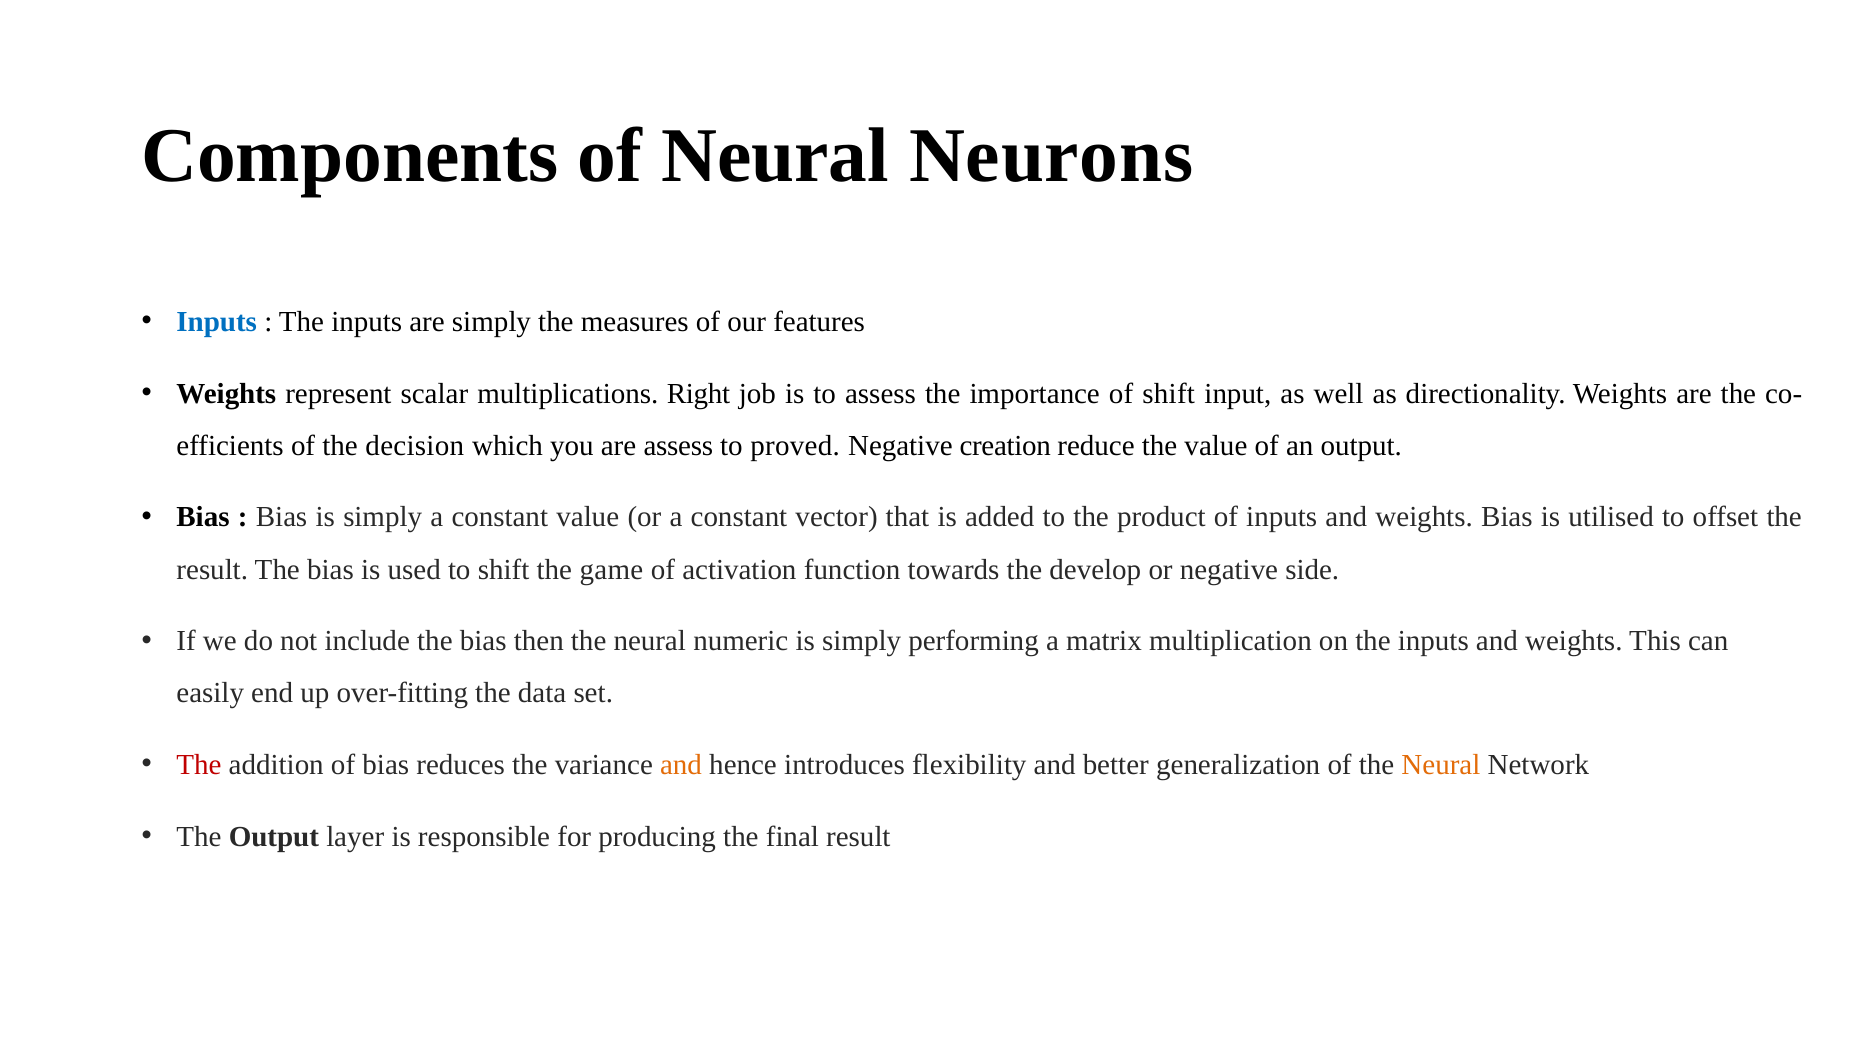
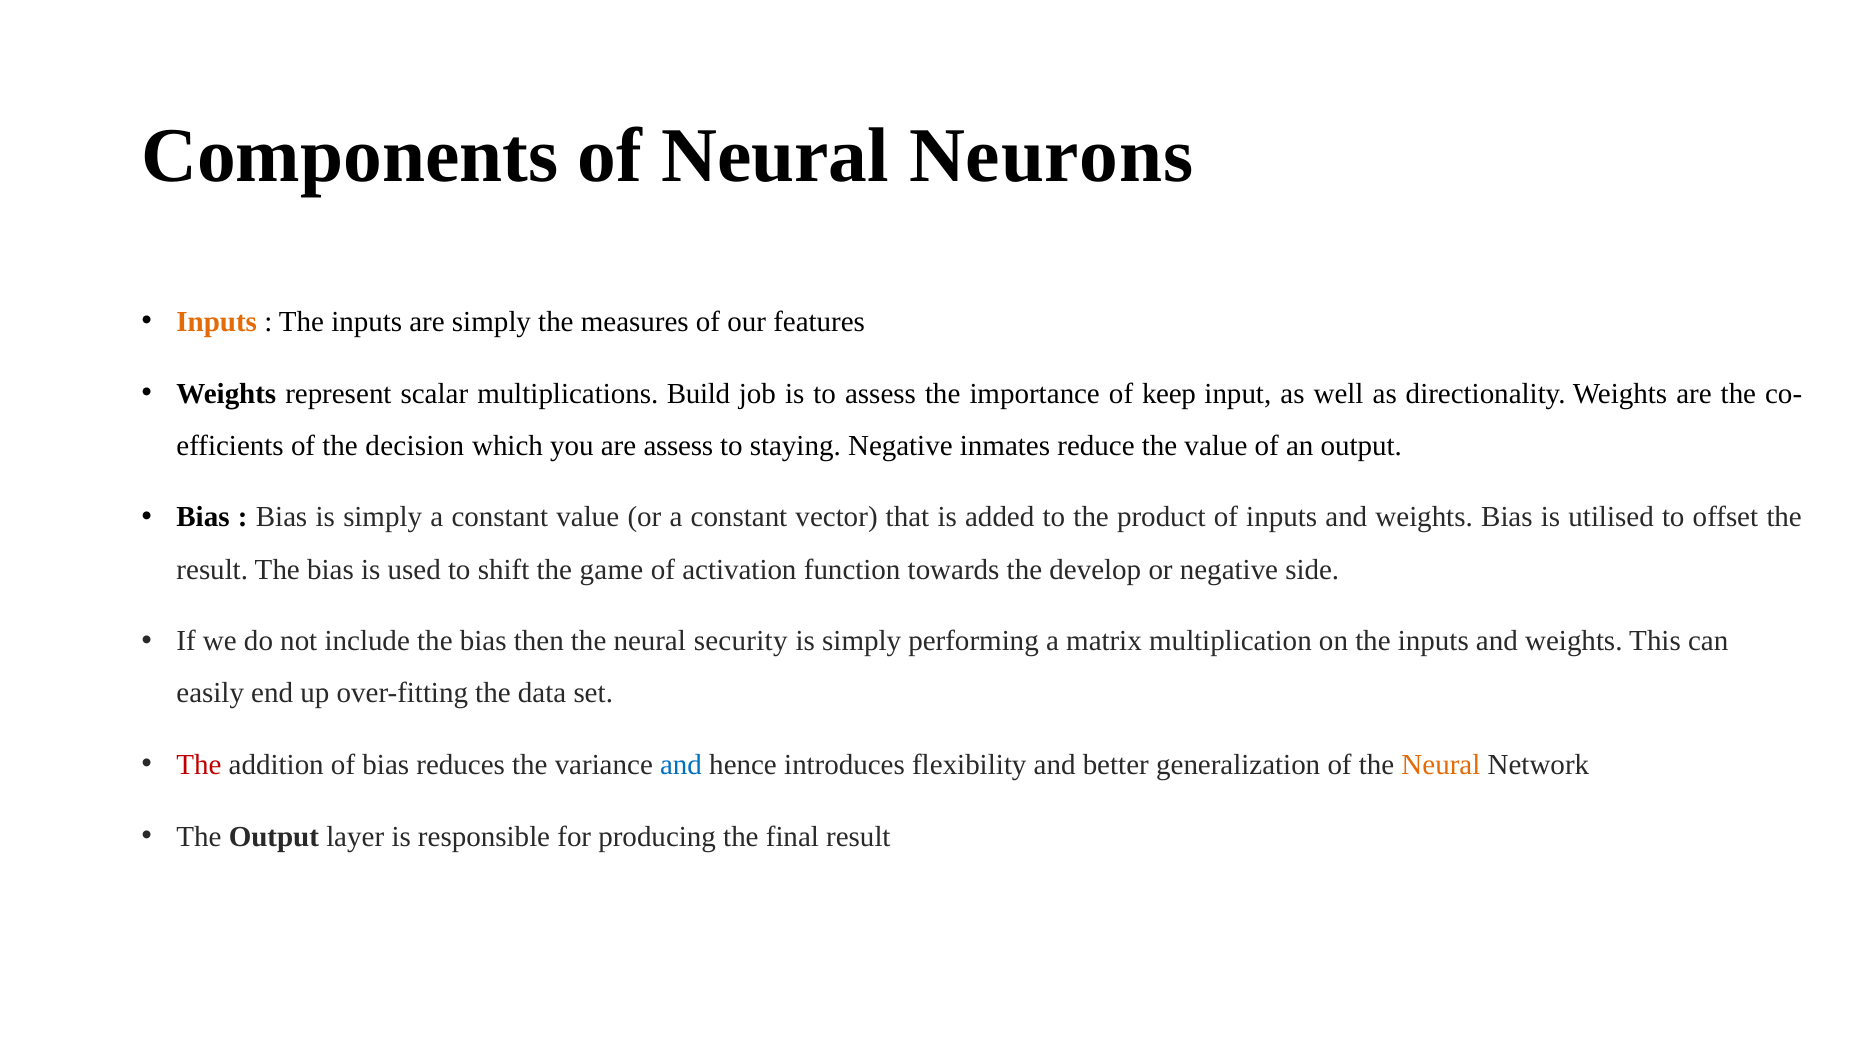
Inputs colour: blue -> orange (217, 322)
Right: Right -> Build (699, 394)
of shift: shift -> keep (1169, 394)
proved: proved -> staying (795, 446)
creation: creation -> inmates (1005, 446)
numeric: numeric -> security (741, 641)
and colour: orange -> blue (681, 765)
